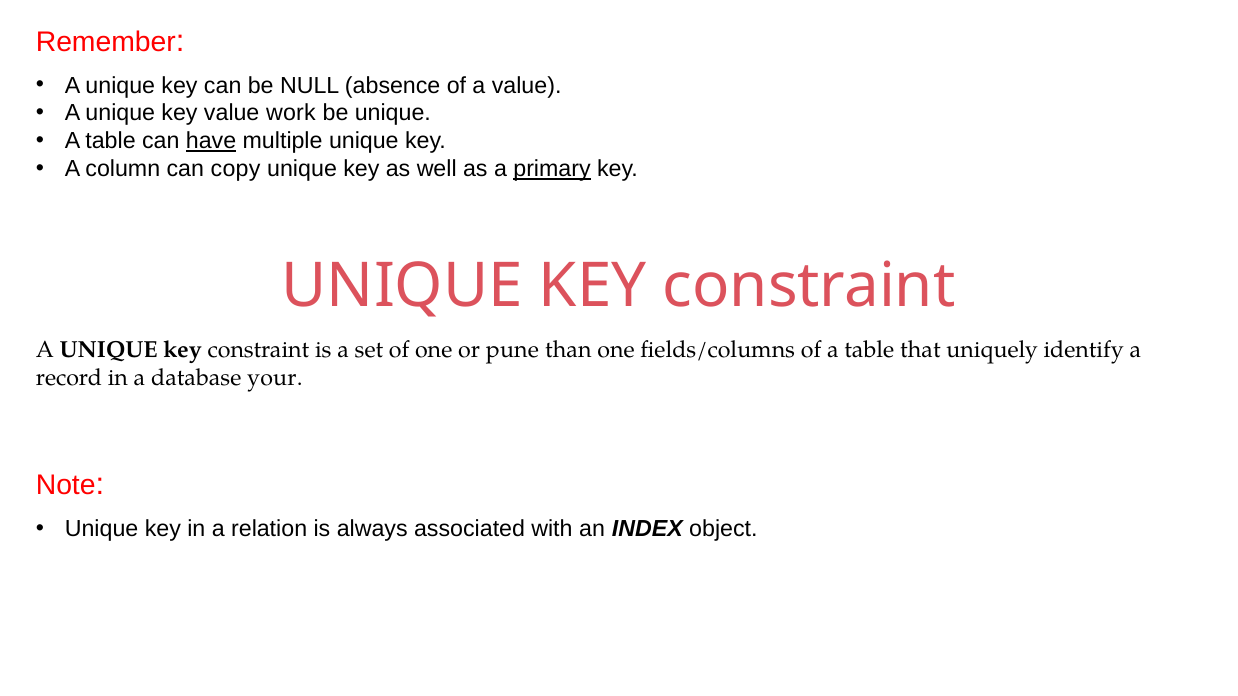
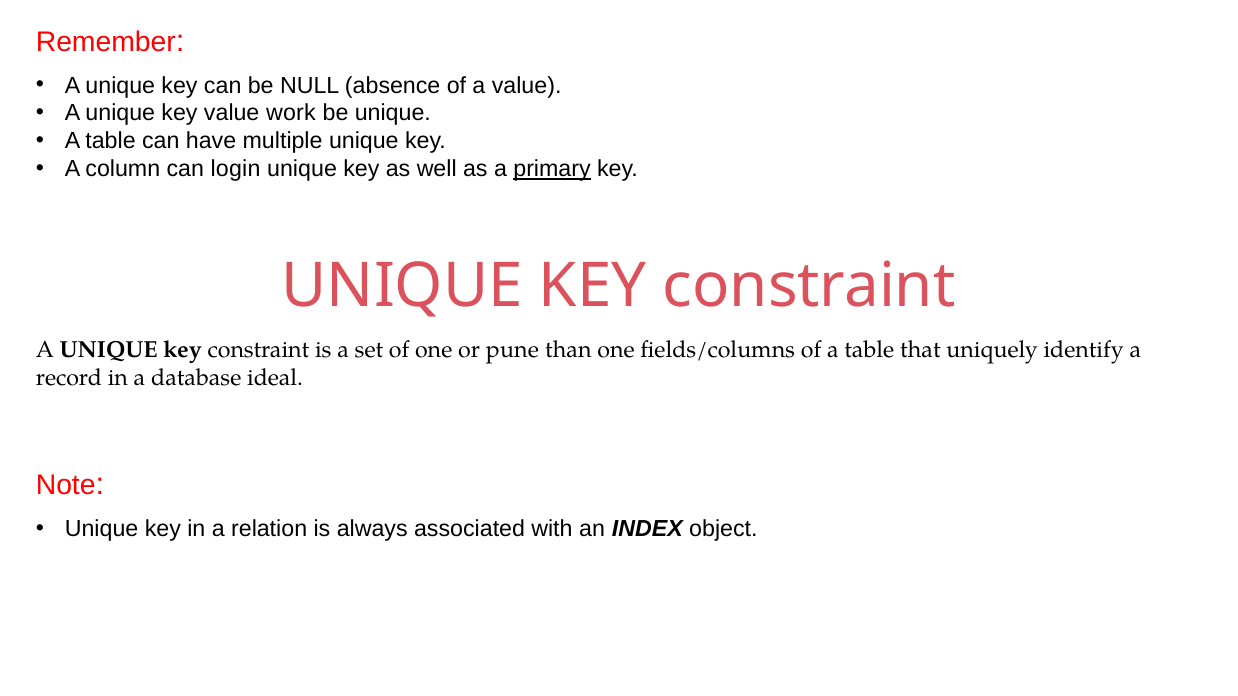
have underline: present -> none (211, 141)
copy: copy -> login (236, 169)
your: your -> ideal (275, 378)
